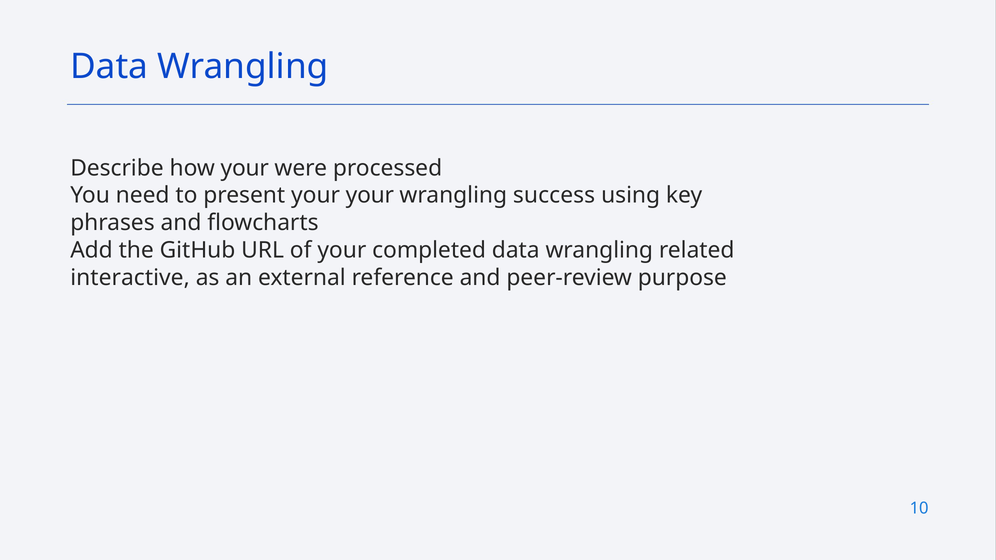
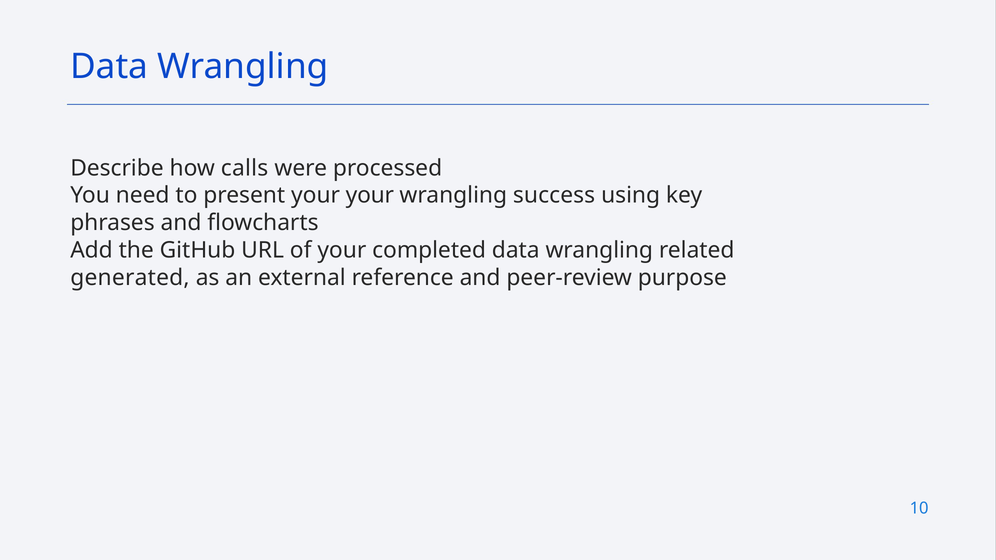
how your: your -> calls (245, 168)
interactive: interactive -> generated (130, 278)
